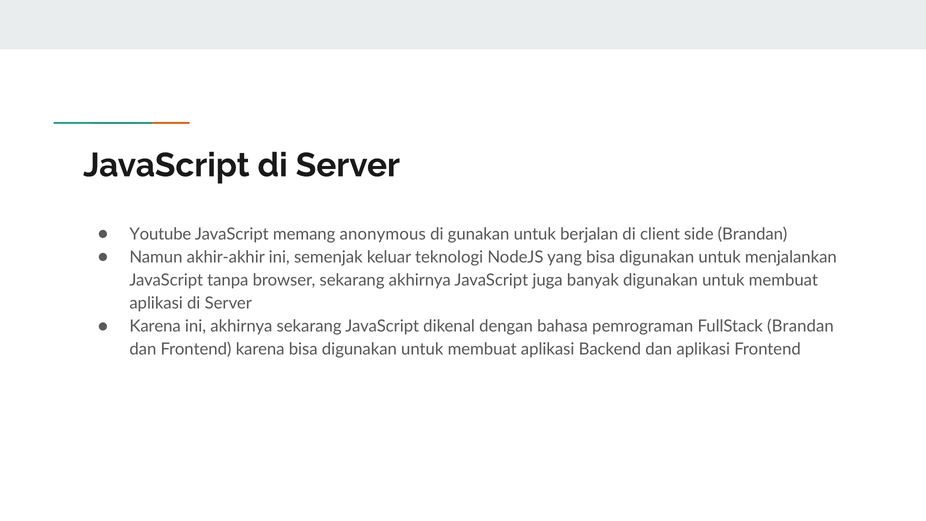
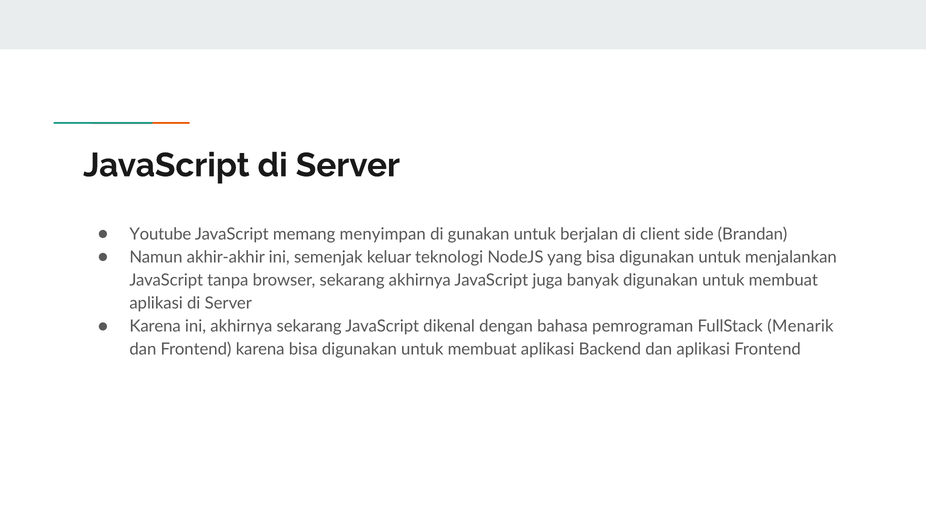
anonymous: anonymous -> menyimpan (383, 234)
FullStack Brandan: Brandan -> Menarik (800, 326)
